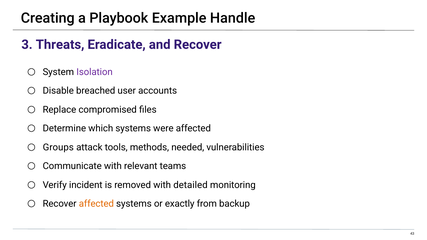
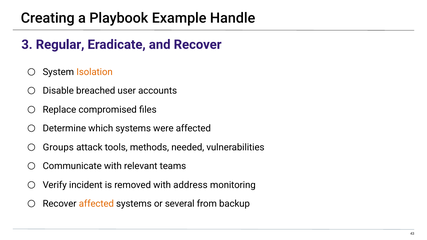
Threats: Threats -> Regular (60, 45)
Isolation colour: purple -> orange (95, 72)
detailed: detailed -> address (190, 185)
exactly: exactly -> several (180, 204)
